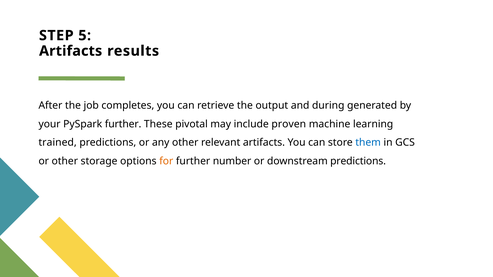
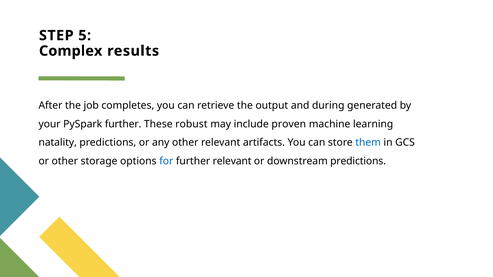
Artifacts: Artifacts -> Complex (71, 51)
pivotal: pivotal -> robust (191, 124)
trained: trained -> natality (58, 143)
for colour: orange -> blue (166, 161)
further number: number -> relevant (232, 161)
